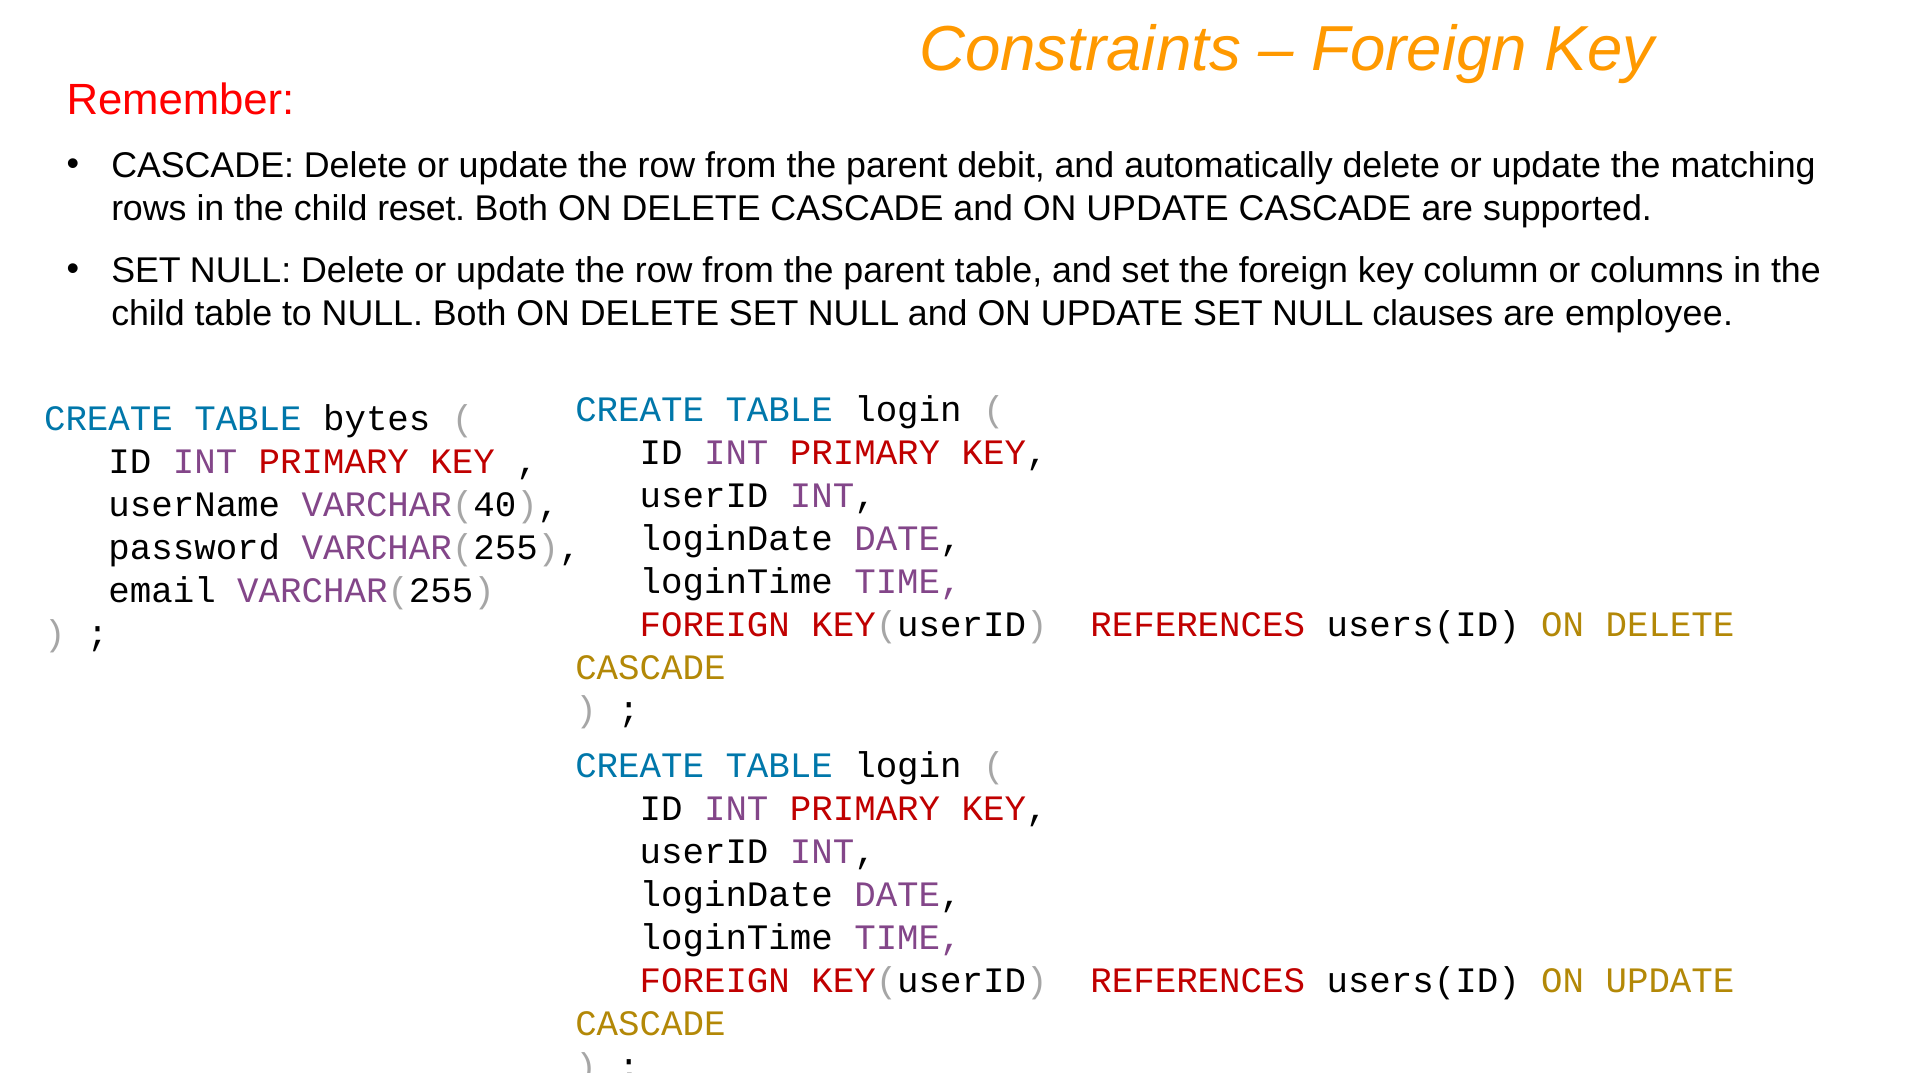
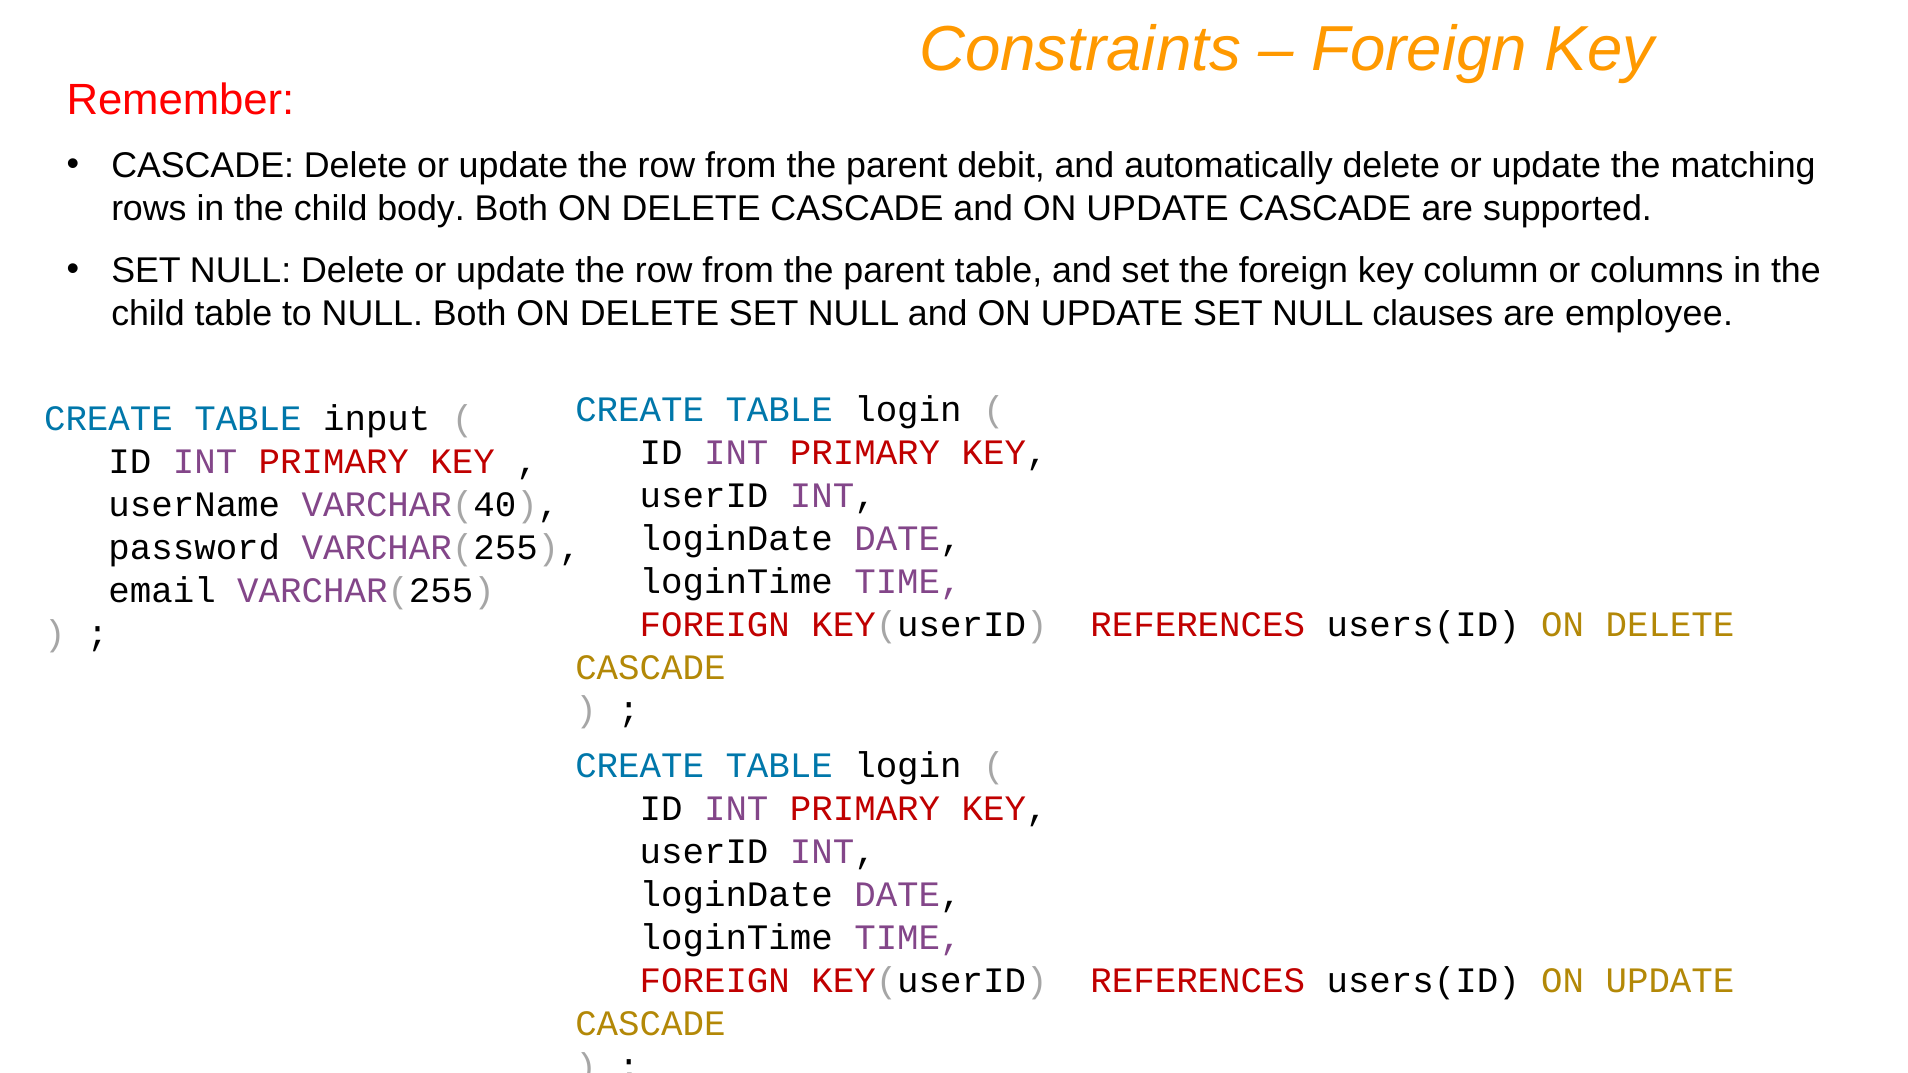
reset: reset -> body (421, 209)
bytes: bytes -> input (377, 419)
